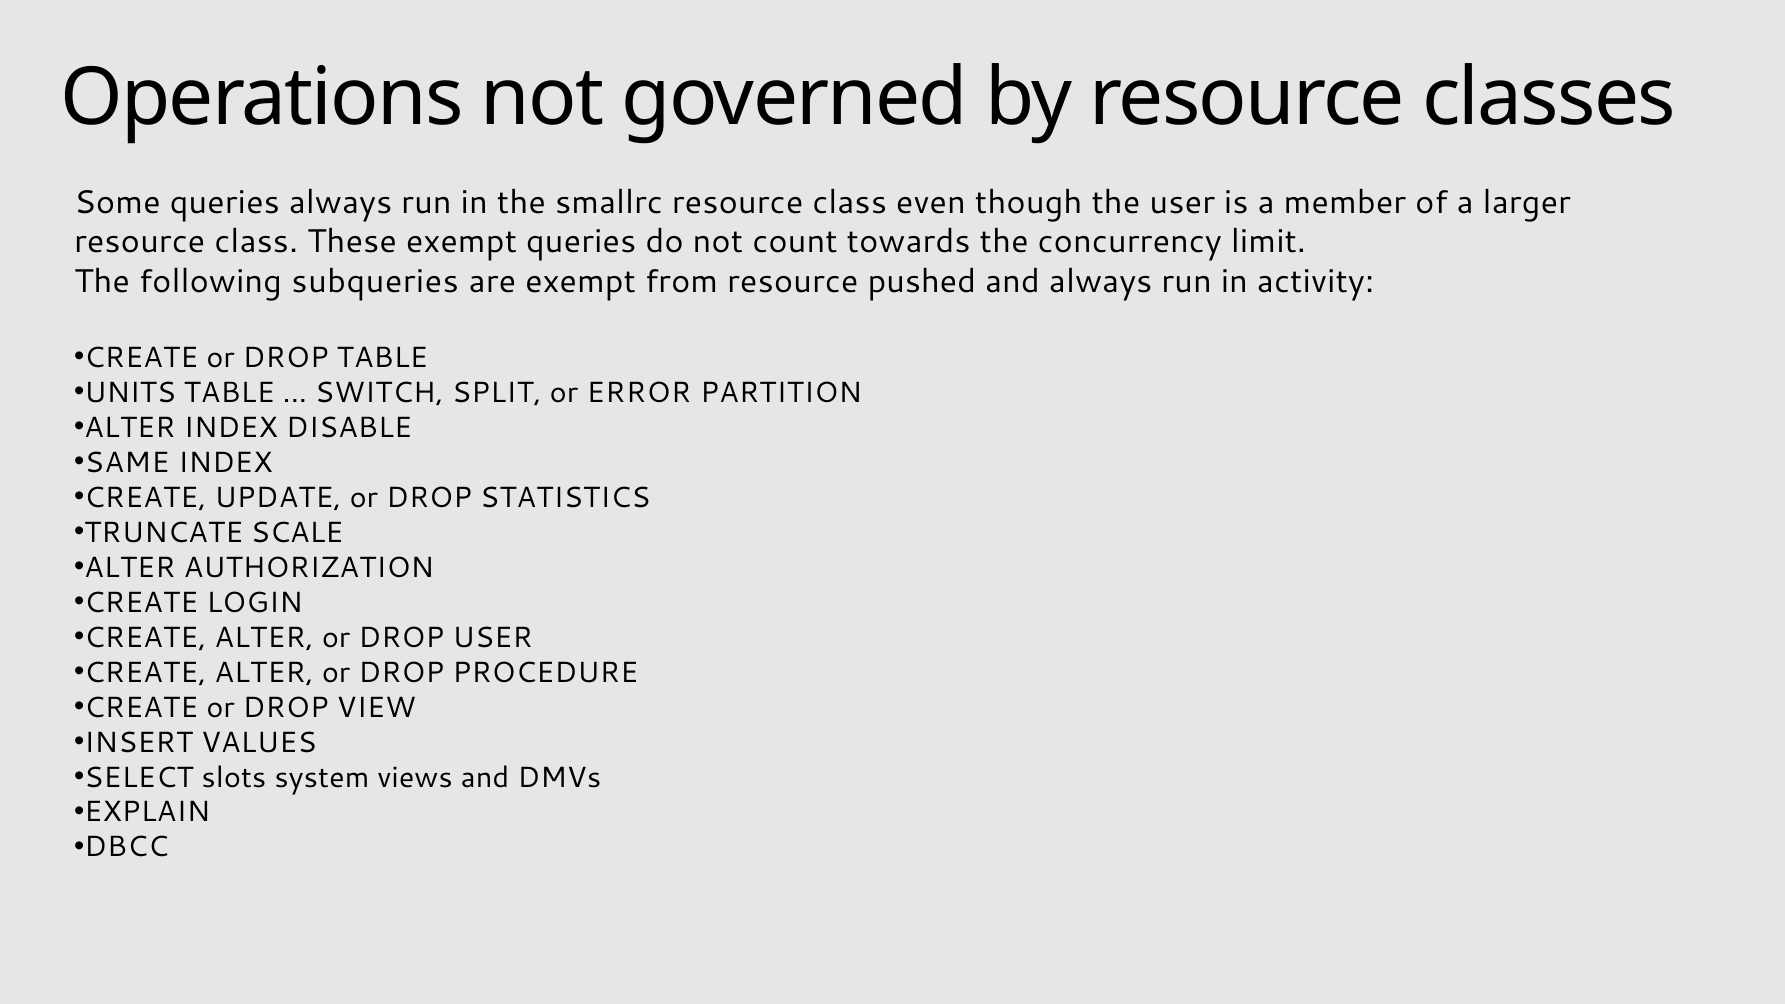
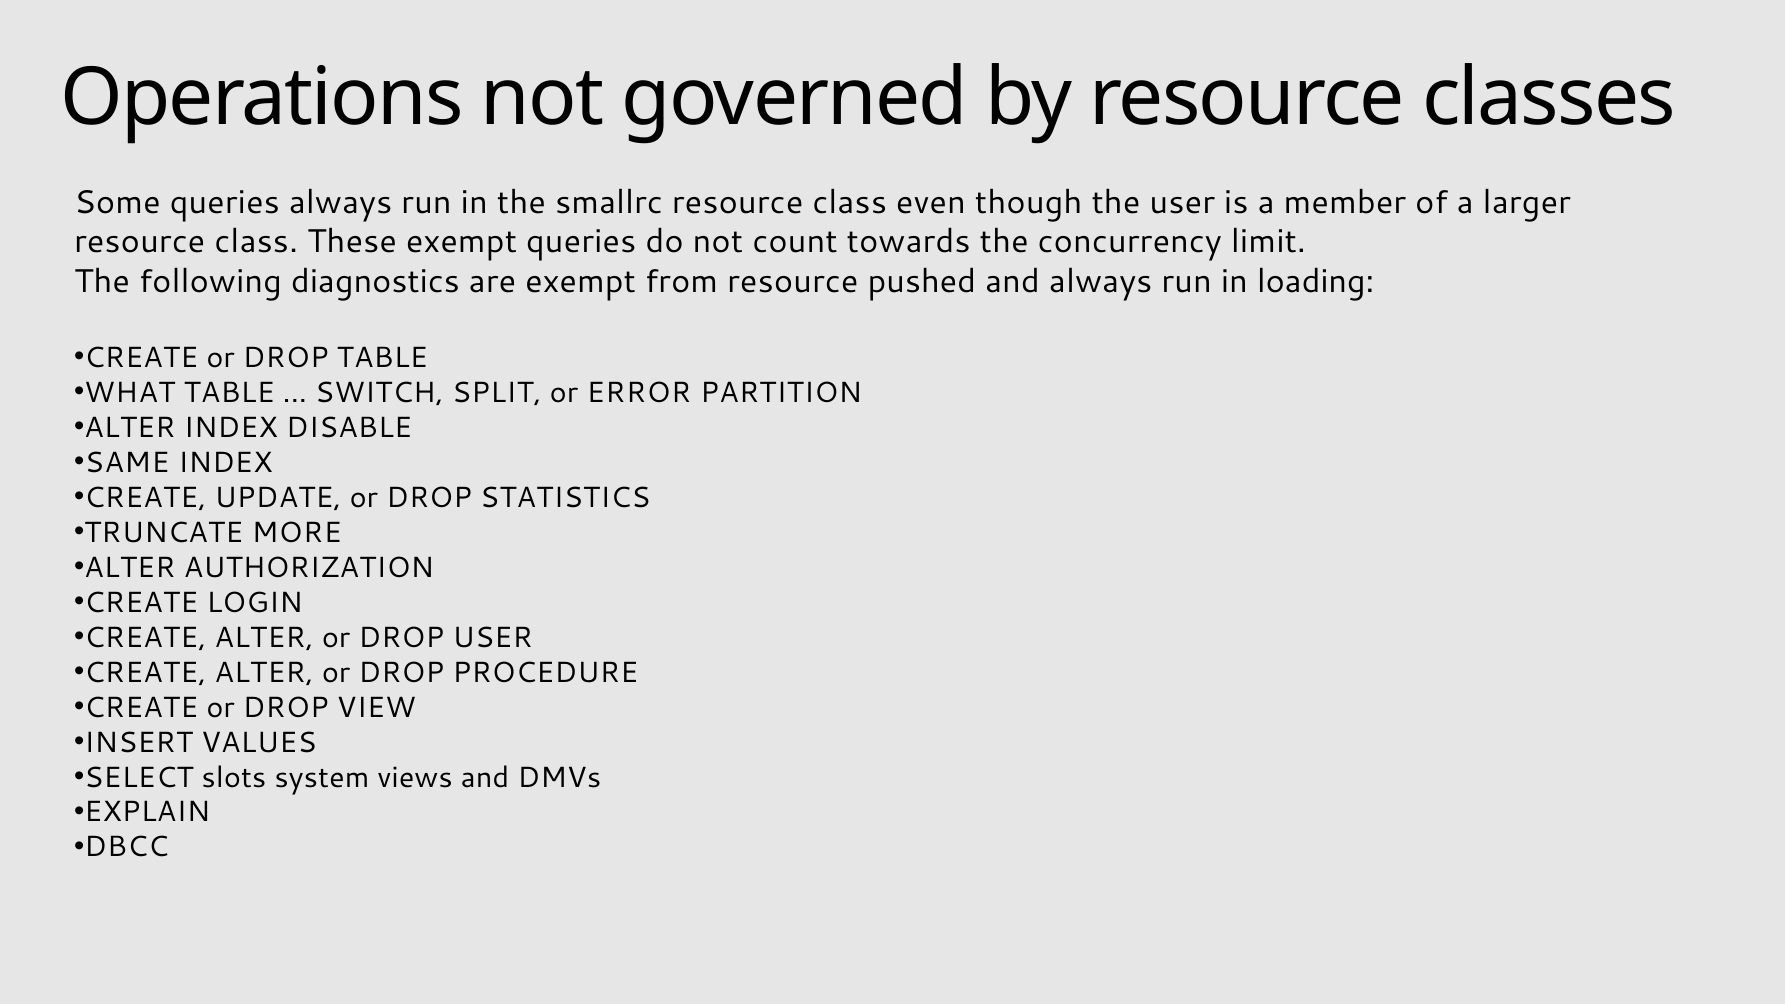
subqueries: subqueries -> diagnostics (375, 281)
activity: activity -> loading (1316, 281)
UNITS: UNITS -> WHAT (130, 393)
SCALE: SCALE -> MORE (297, 532)
